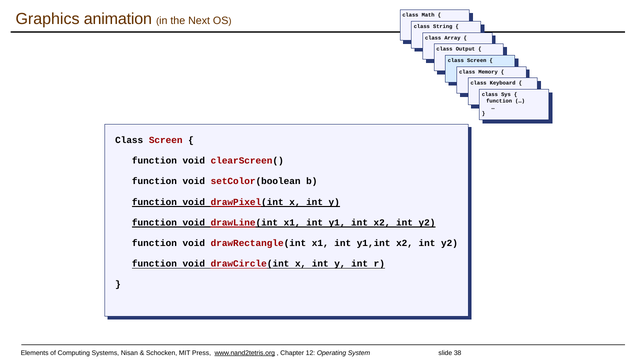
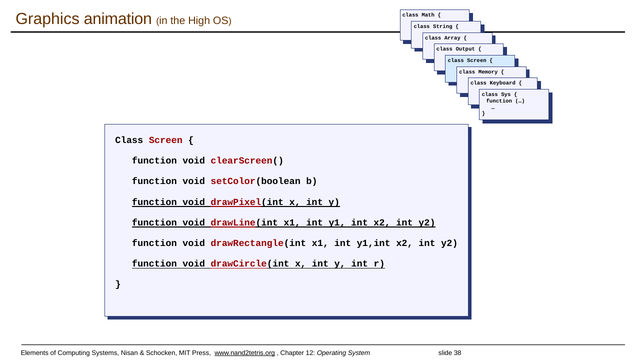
Next: Next -> High (199, 21)
